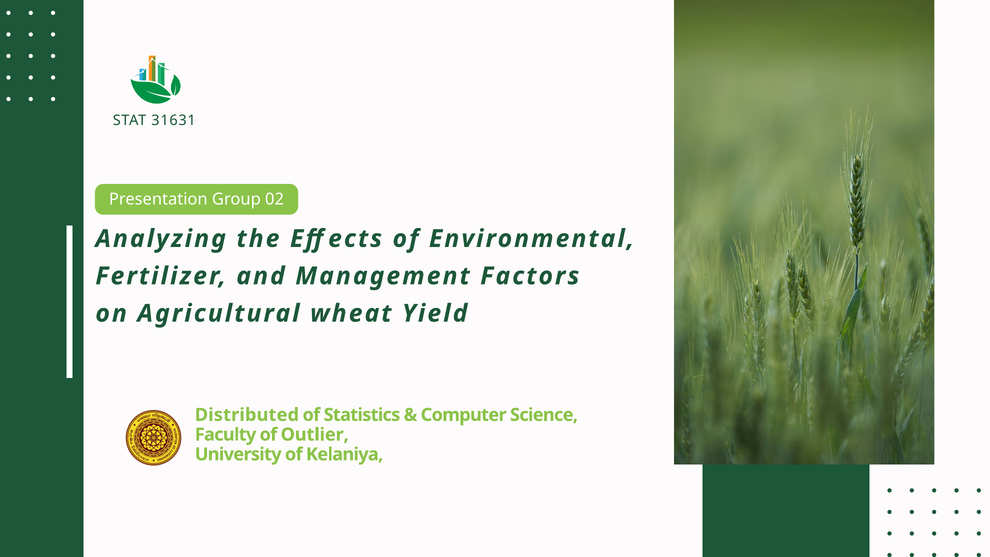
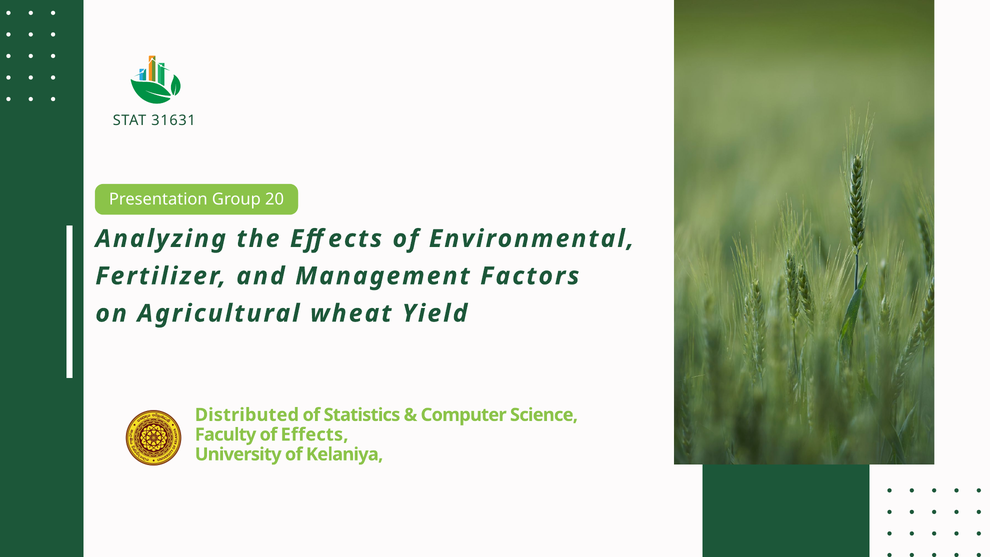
02: 02 -> 20 (275, 199)
of Outlier: Outlier -> Effects (315, 435)
